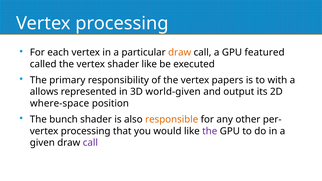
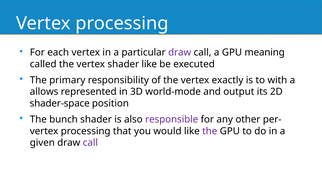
draw colour: orange -> purple (180, 53)
featured: featured -> meaning (265, 53)
papers: papers -> exactly (228, 80)
world-given: world-given -> world-mode (173, 92)
where-space: where-space -> shader-space (60, 104)
responsible colour: orange -> purple (172, 119)
